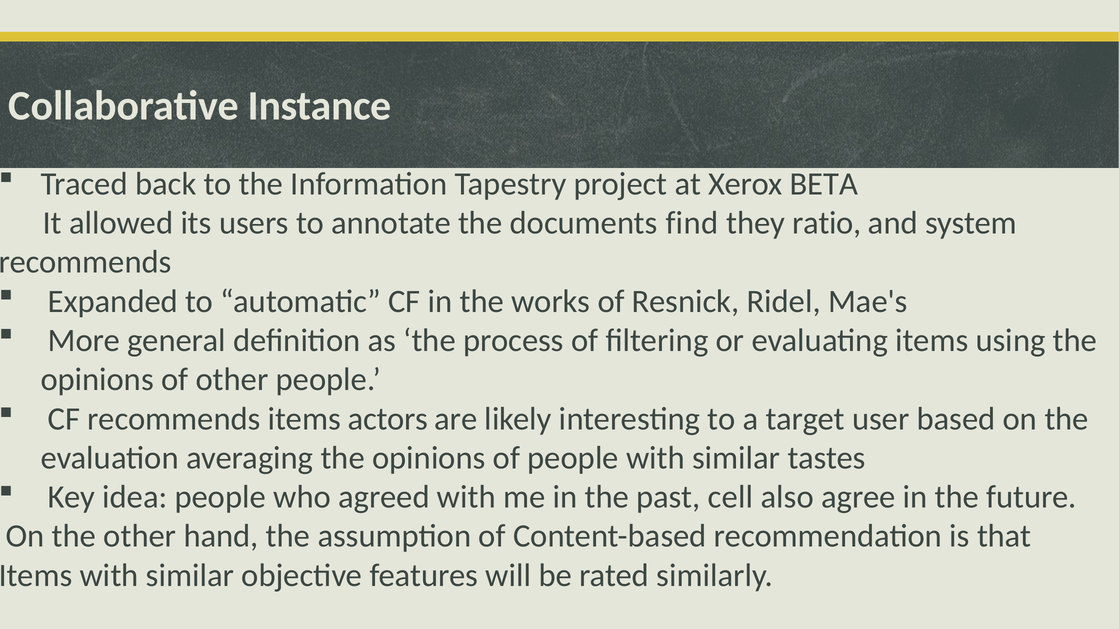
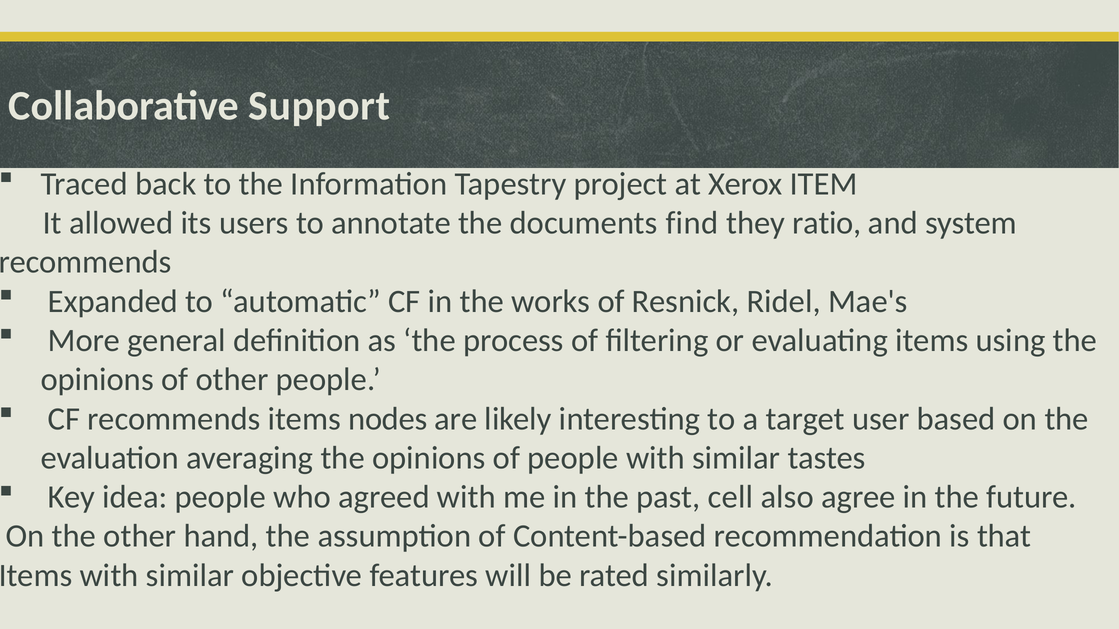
Instance: Instance -> Support (319, 106)
BETA: BETA -> ITEM (824, 184)
actors: actors -> nodes (388, 419)
